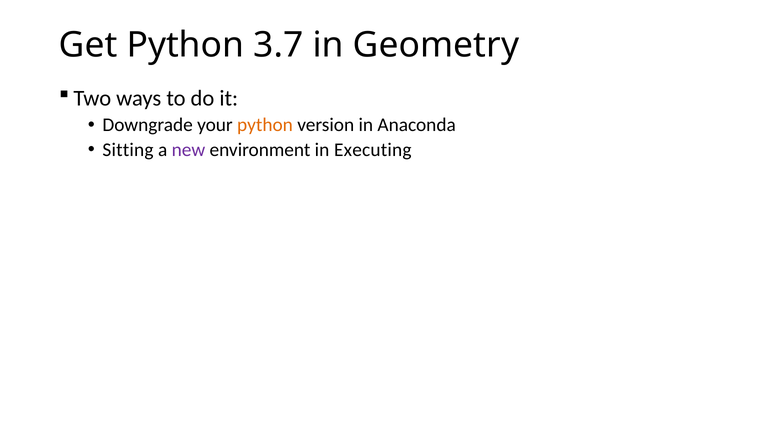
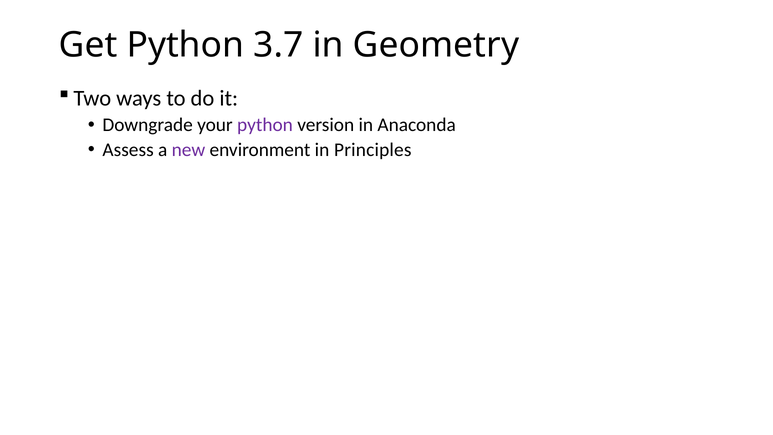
python colour: orange -> purple (265, 125)
Sitting: Sitting -> Assess (128, 150)
Executing: Executing -> Principles (373, 150)
